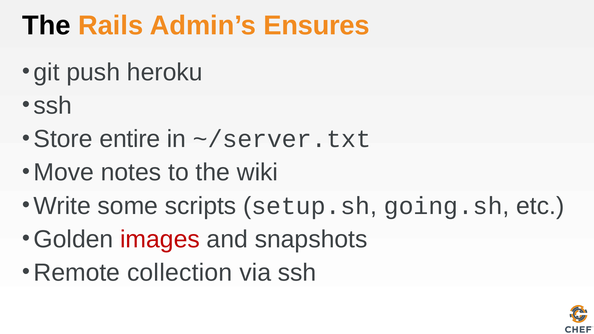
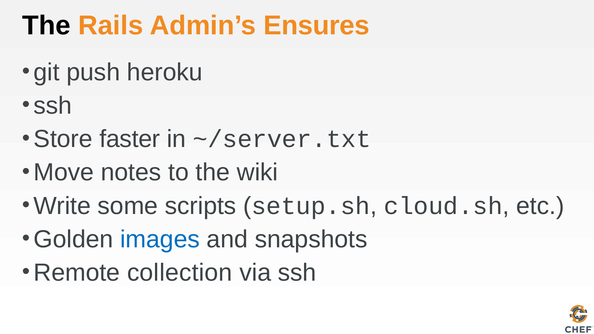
entire: entire -> faster (130, 139)
going.sh: going.sh -> cloud.sh (443, 206)
images colour: red -> blue (160, 239)
